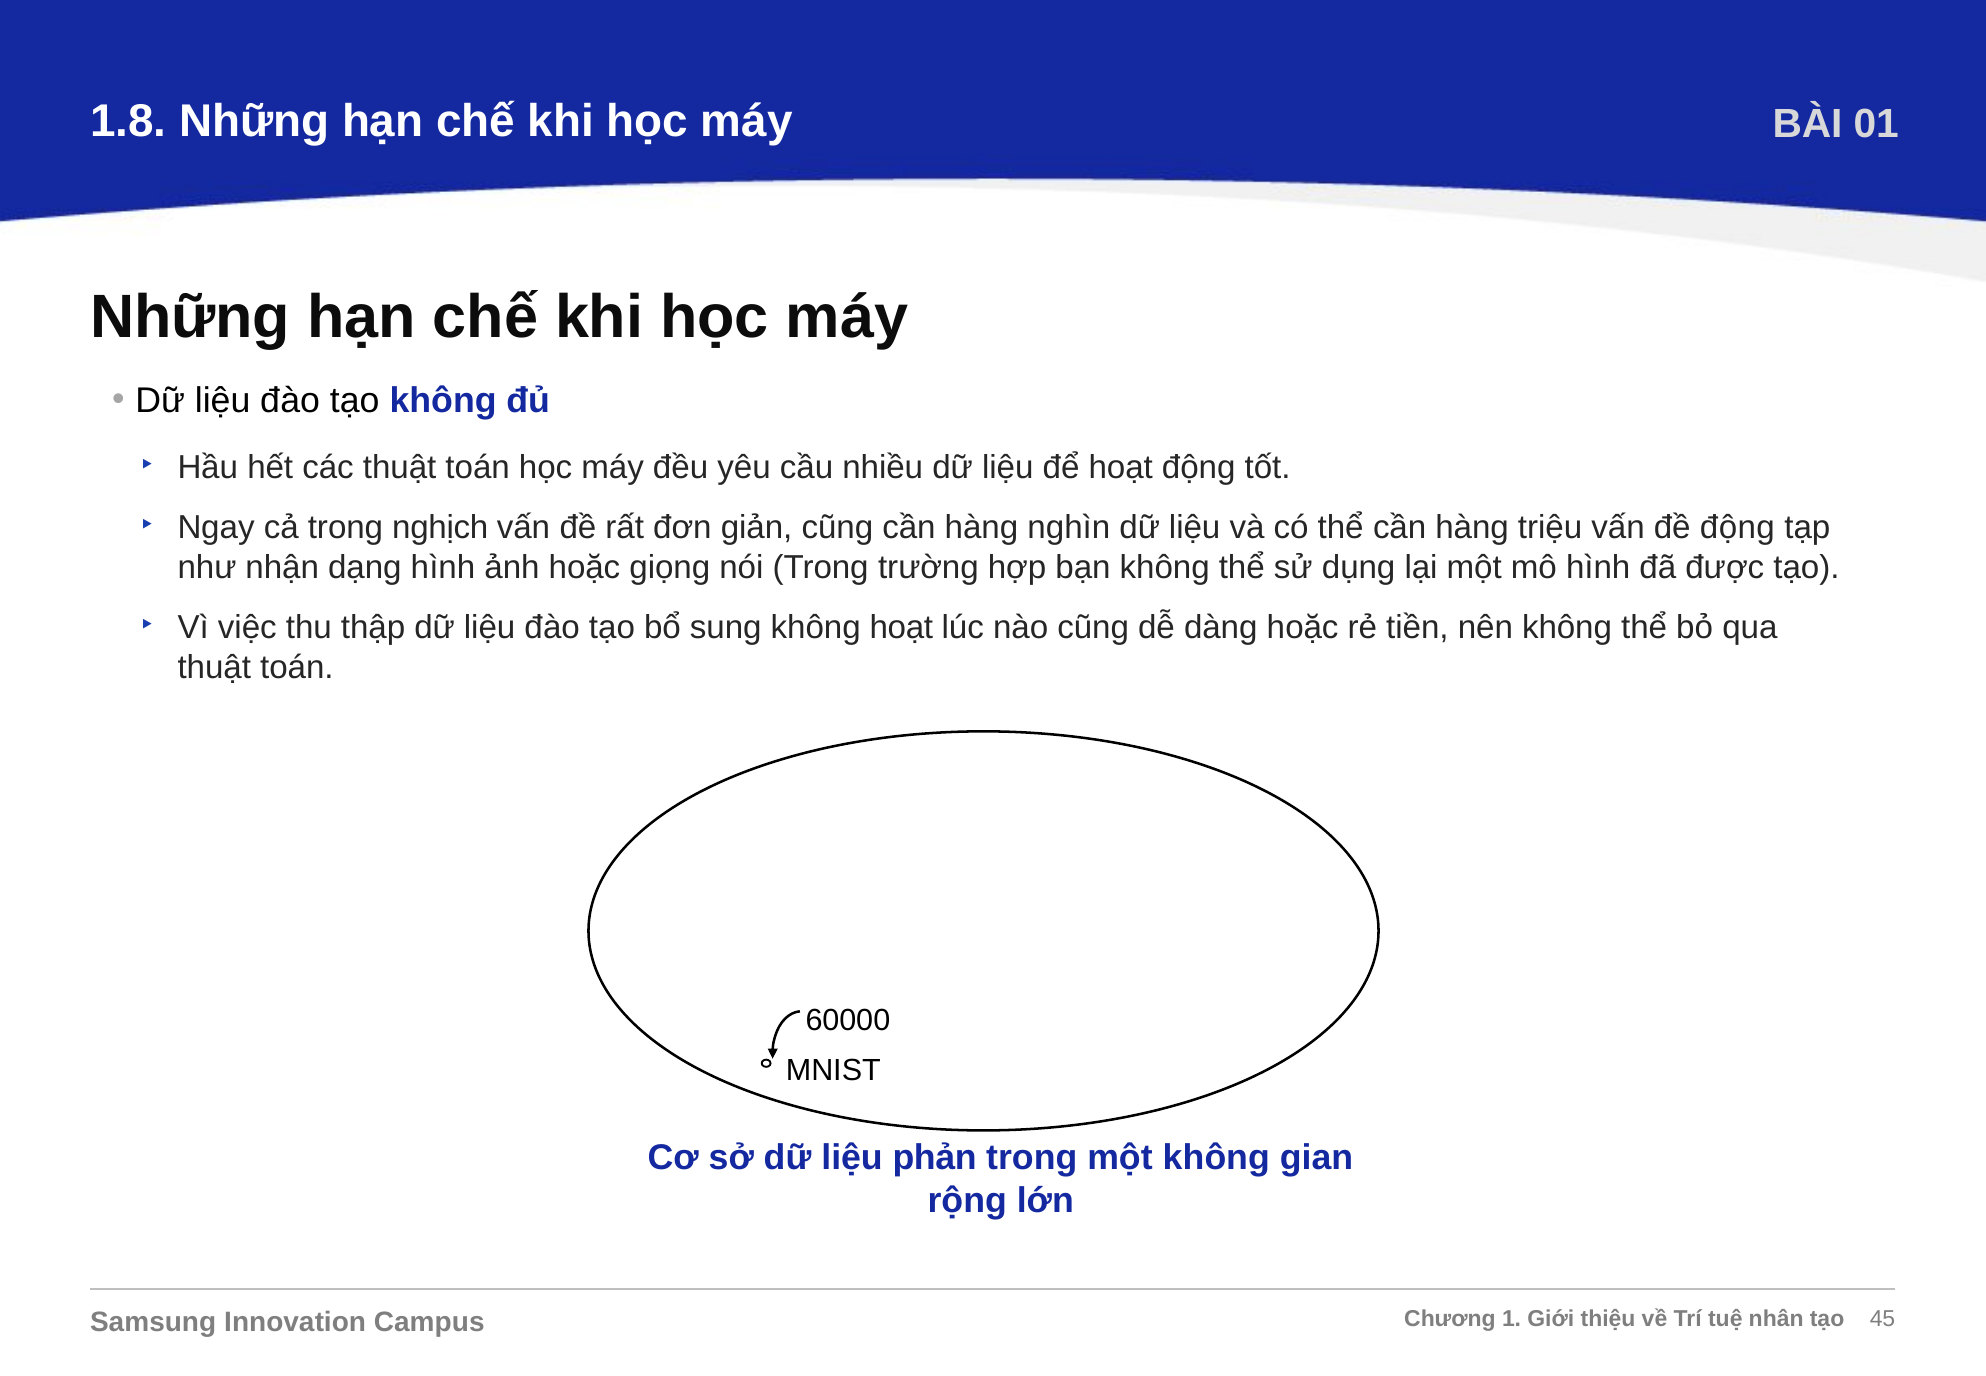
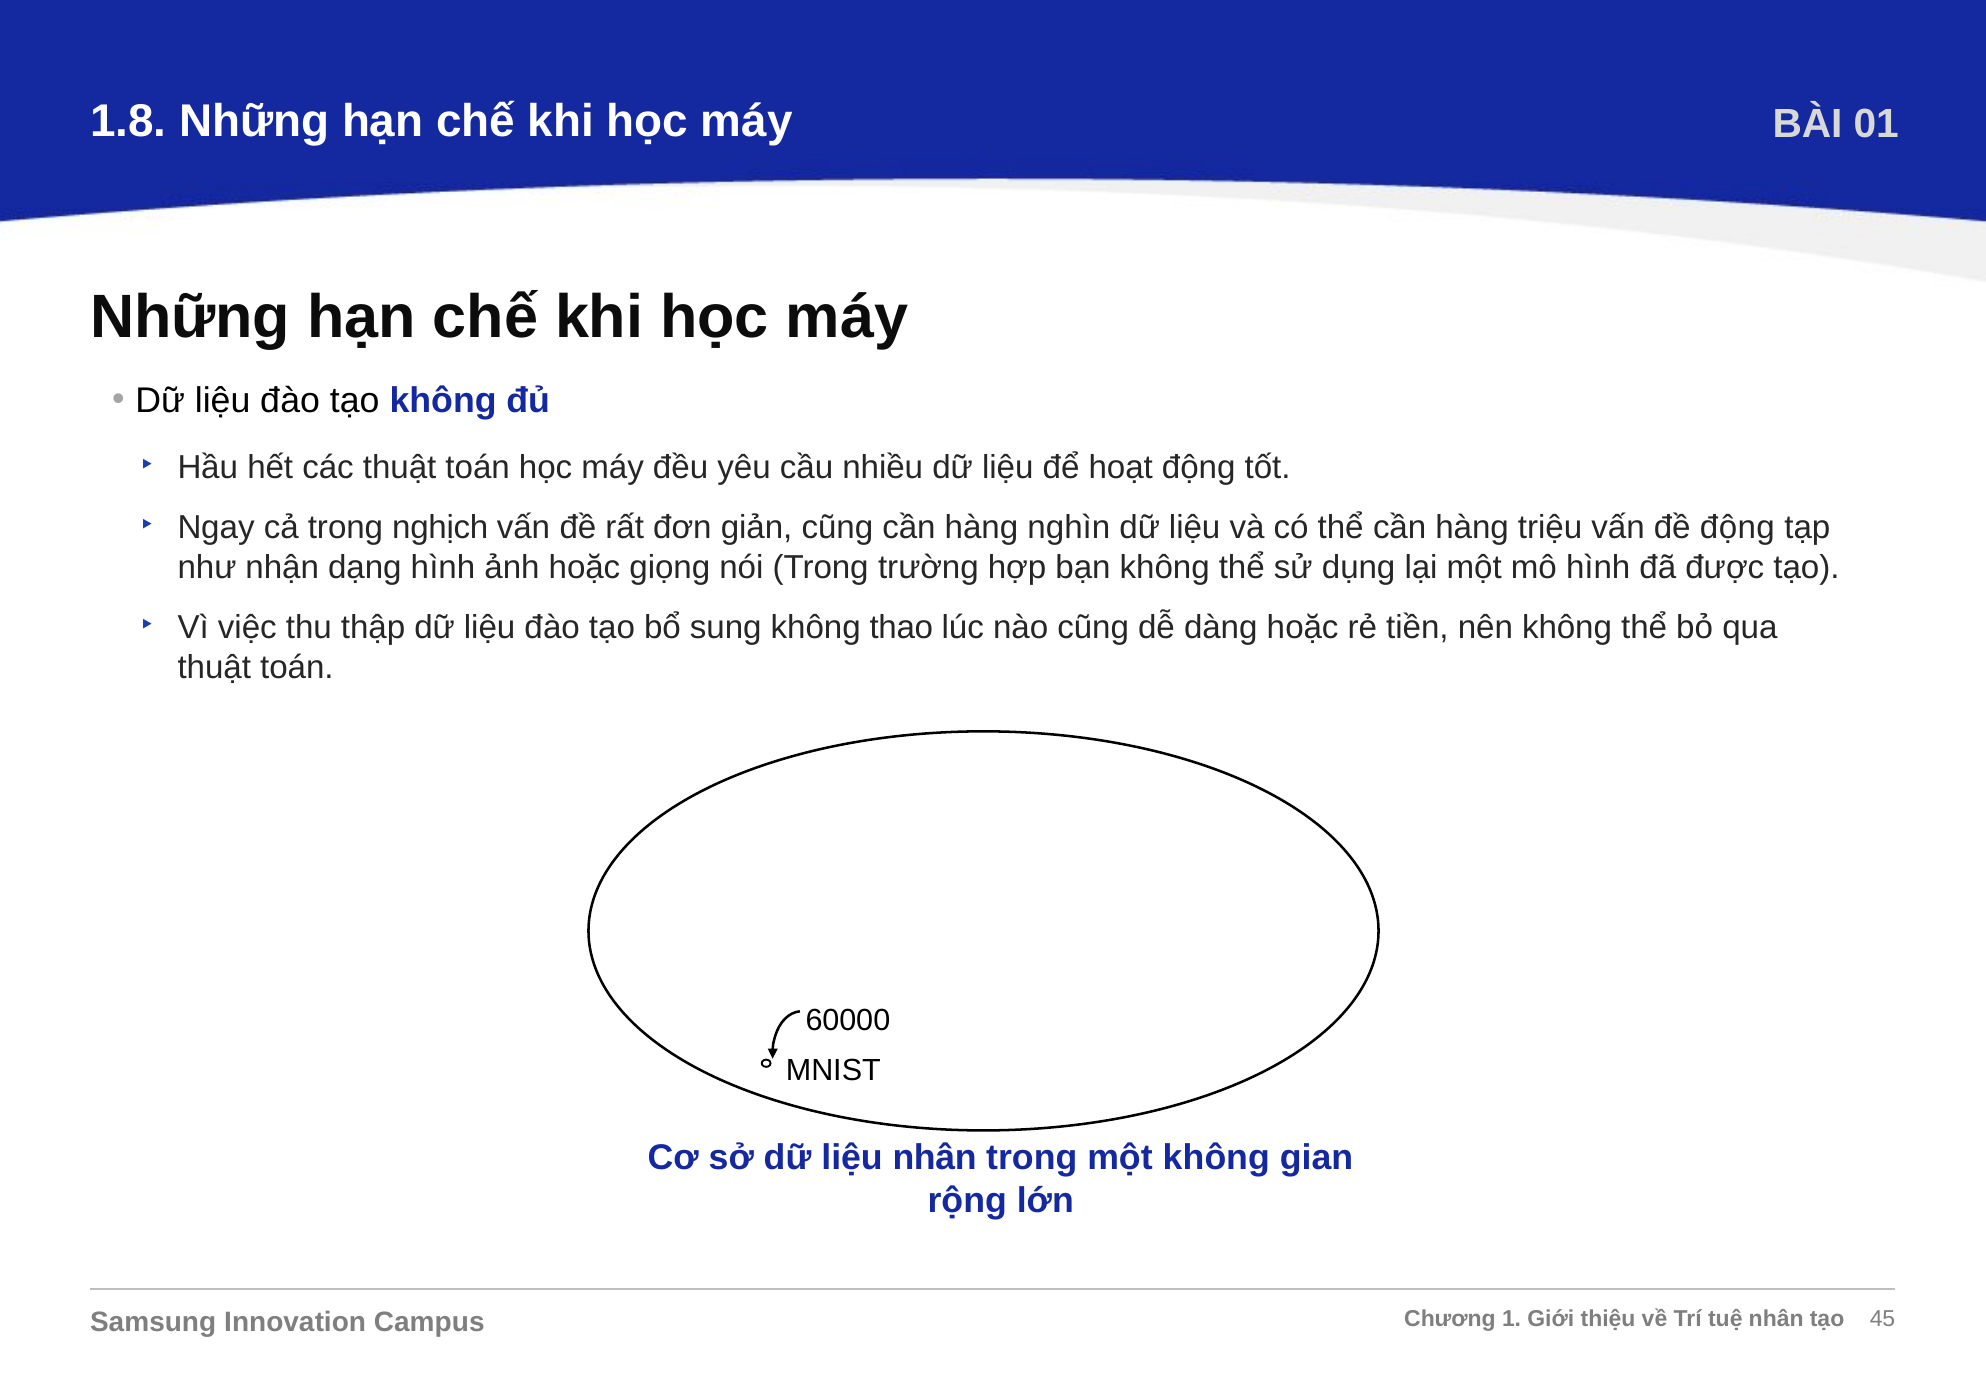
không hoạt: hoạt -> thao (901, 627)
liệu phản: phản -> nhân (935, 1157)
